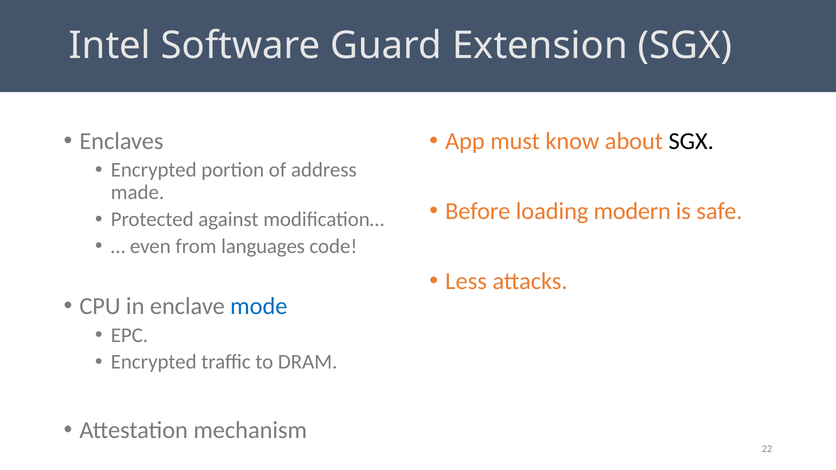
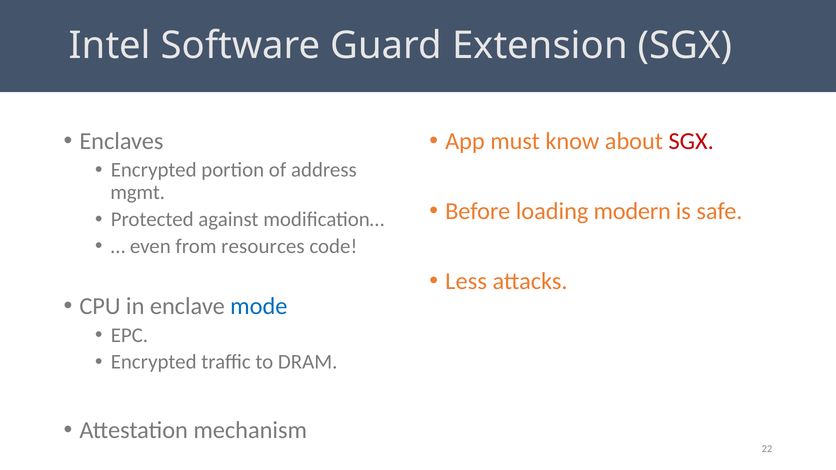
SGX colour: black -> red (691, 141)
made: made -> mgmt (138, 193)
languages: languages -> resources (263, 246)
